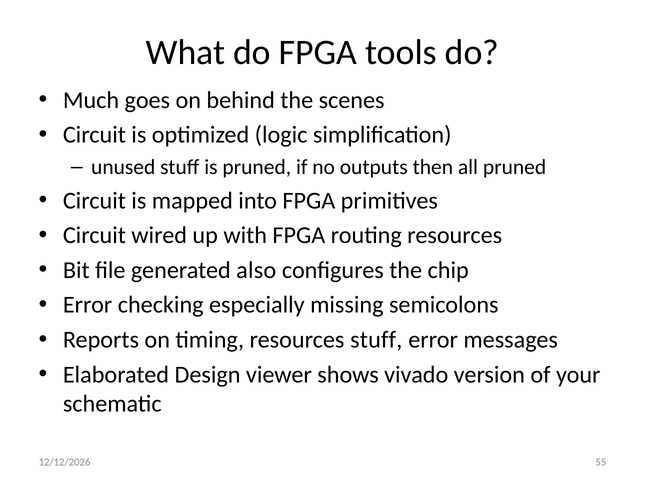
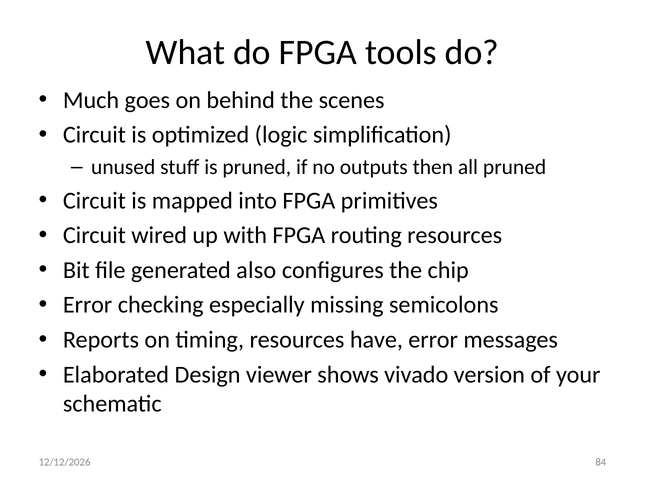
resources stuff: stuff -> have (376, 340)
55: 55 -> 84 (601, 462)
